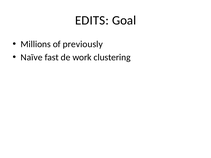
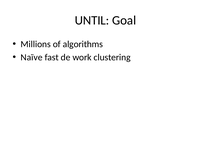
EDITS: EDITS -> UNTIL (92, 20)
previously: previously -> algorithms (83, 44)
